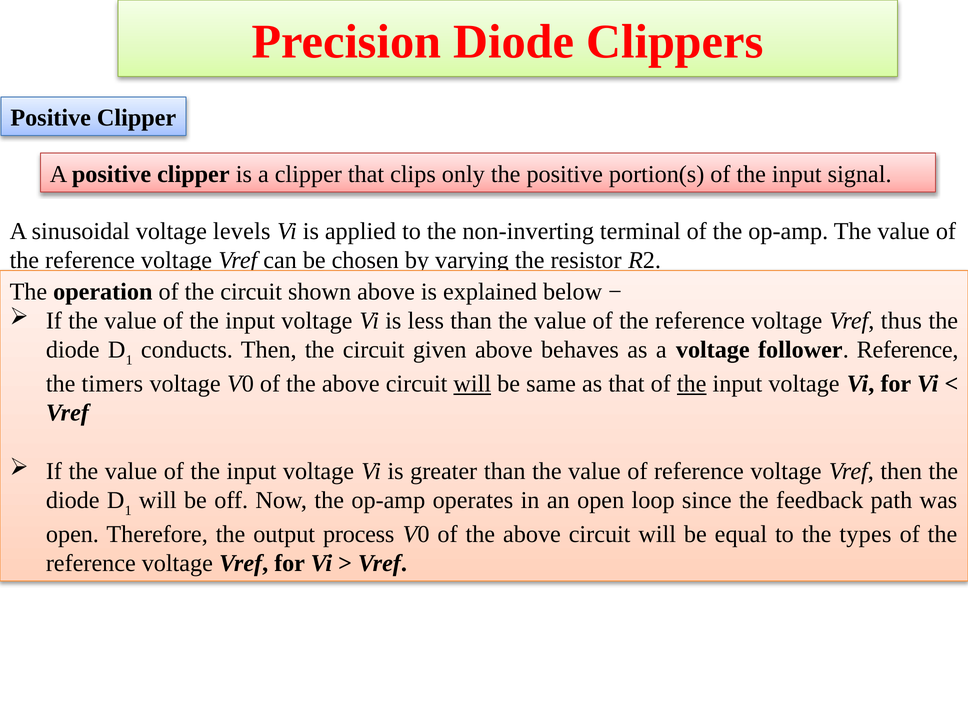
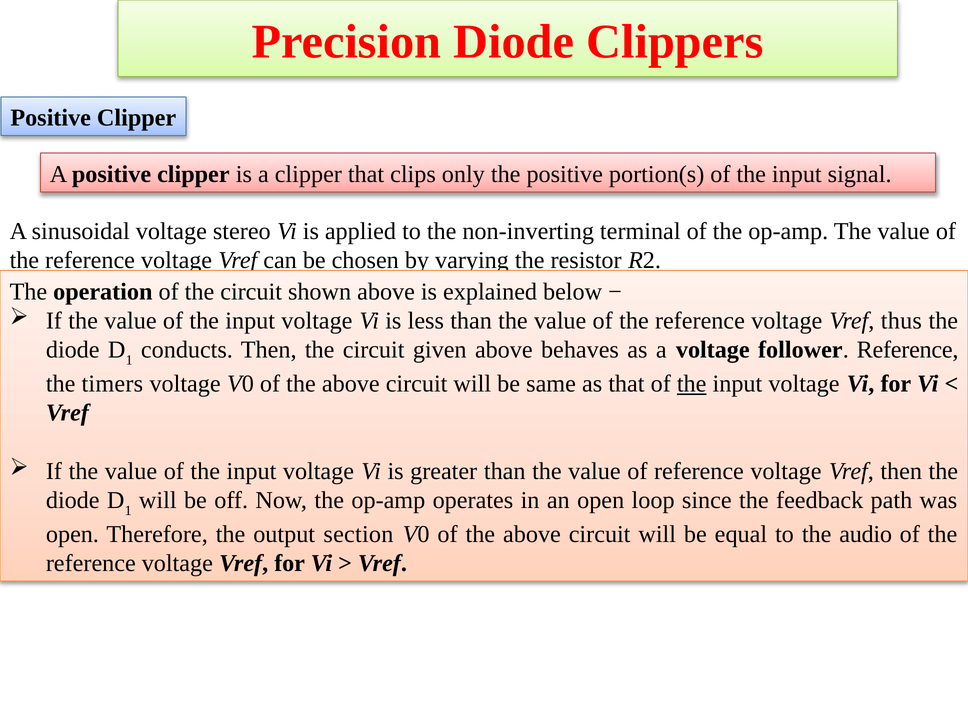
levels: levels -> stereo (242, 231)
will underline: present -> none (472, 384)
process: process -> section (358, 534)
types: types -> audio (866, 534)
